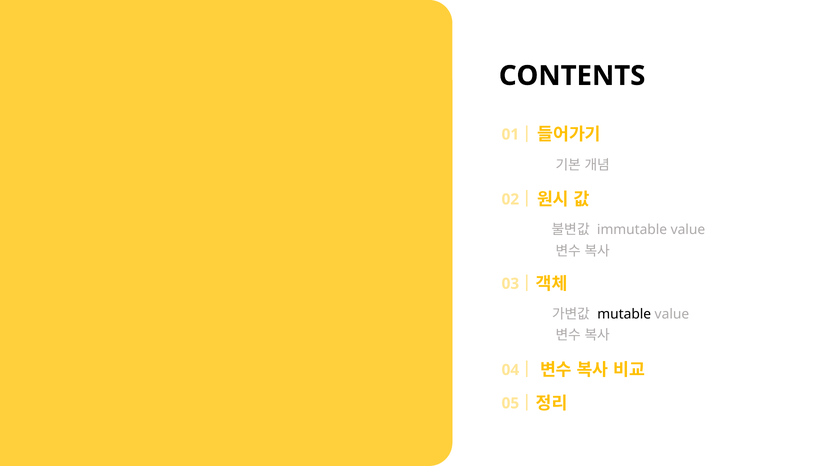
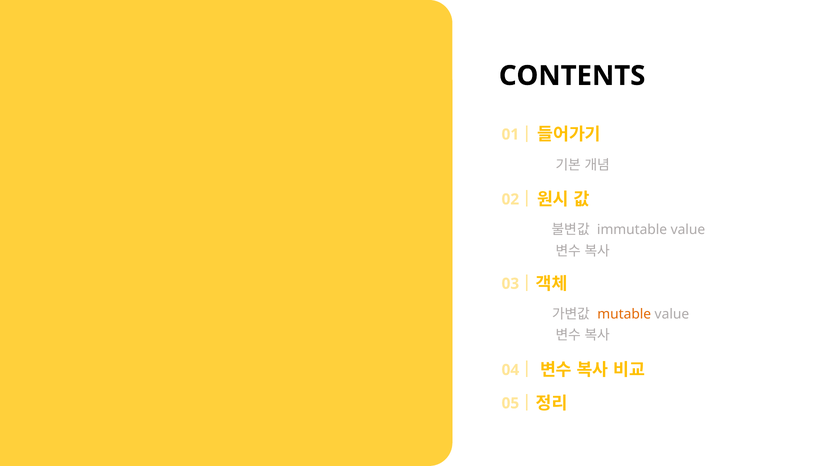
mutable colour: black -> orange (624, 314)
